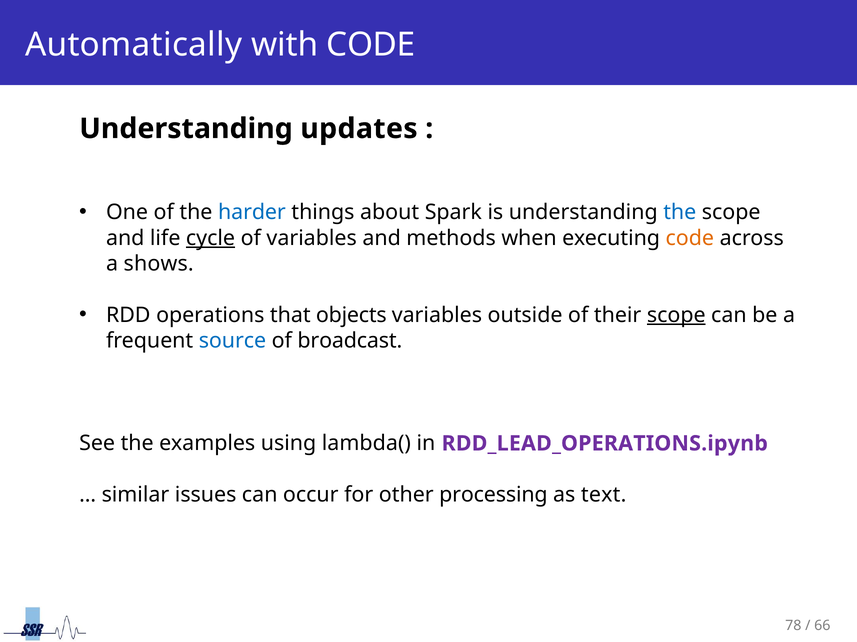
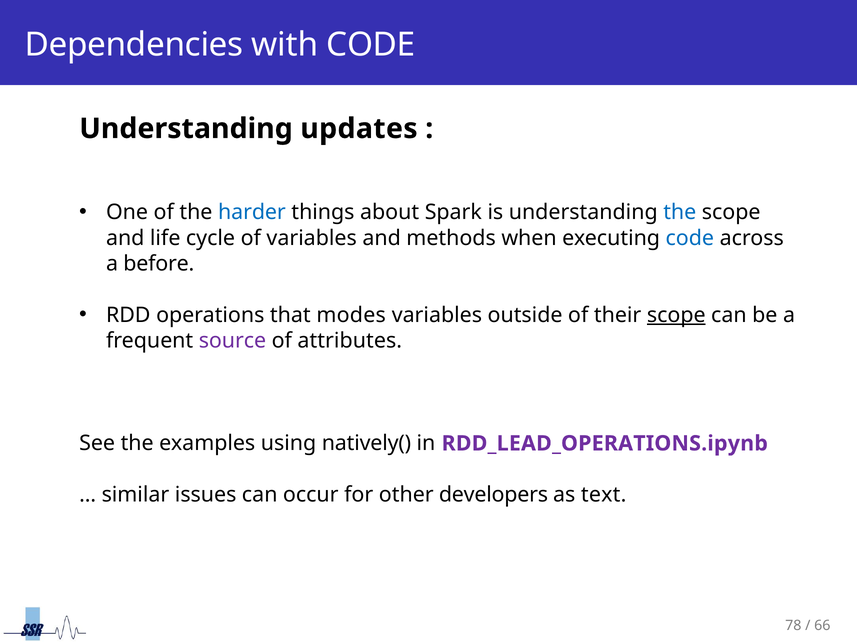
Automatically: Automatically -> Dependencies (134, 45)
cycle underline: present -> none (210, 238)
code colour: orange -> blue (690, 238)
shows: shows -> before (159, 264)
objects: objects -> modes (351, 315)
source colour: blue -> purple (232, 341)
broadcast: broadcast -> attributes (350, 341)
lambda(: lambda( -> natively( (366, 444)
processing: processing -> developers (493, 495)
